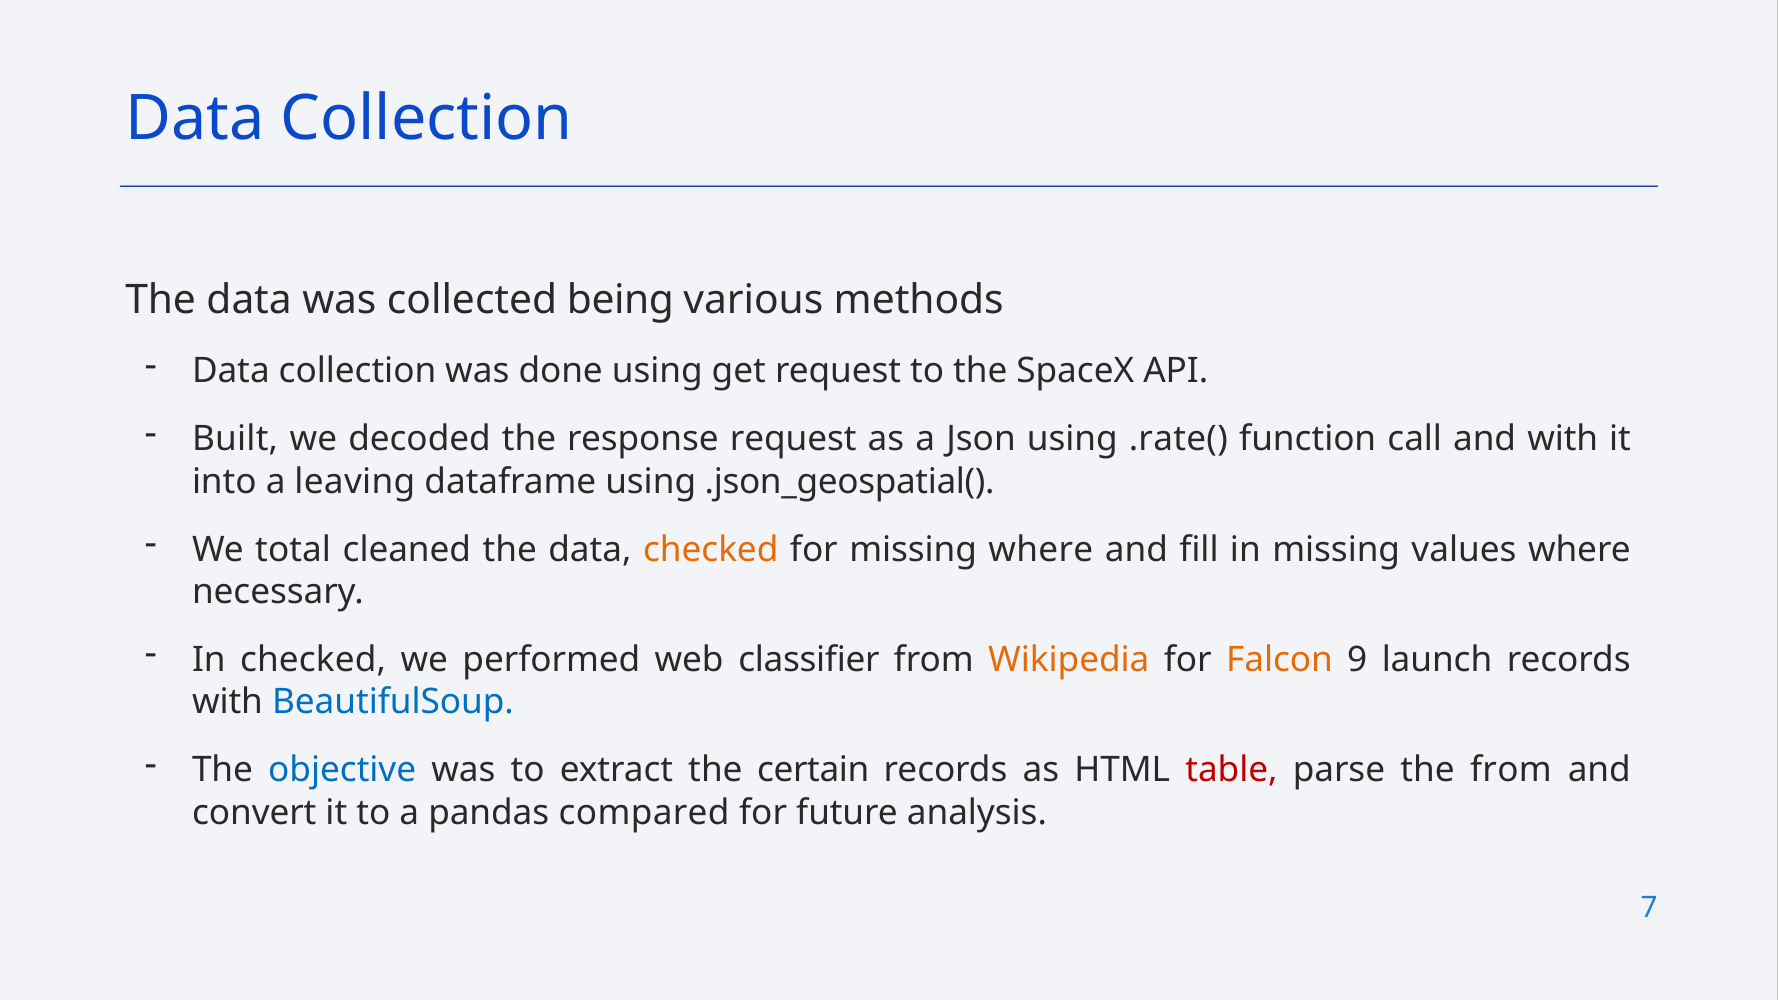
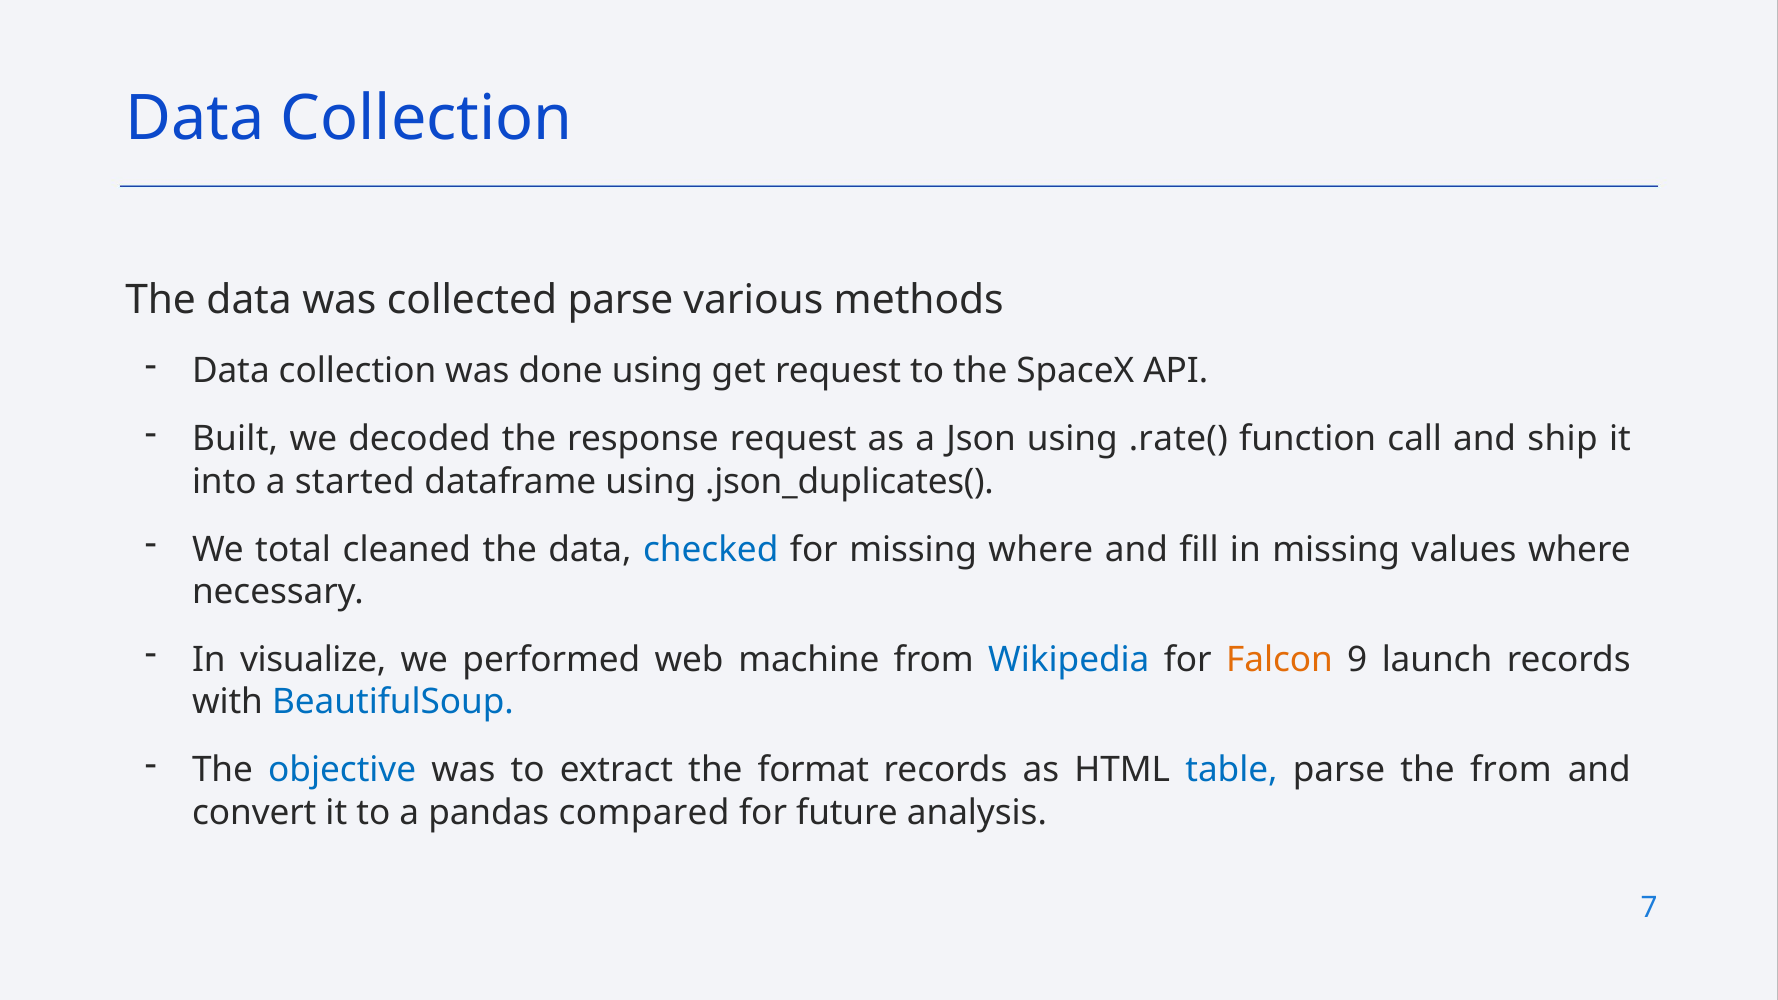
collected being: being -> parse (620, 300)
and with: with -> ship (1563, 439)
leaving: leaving -> started (355, 482)
.json_geospatial(: .json_geospatial( -> .json_duplicates( (850, 482)
checked colour: orange -> blue (711, 550)
In checked: checked -> visualize (313, 660)
classifier: classifier -> machine (809, 660)
Wikipedia colour: orange -> blue (1069, 660)
certain: certain -> format (813, 770)
table colour: red -> blue (1231, 770)
